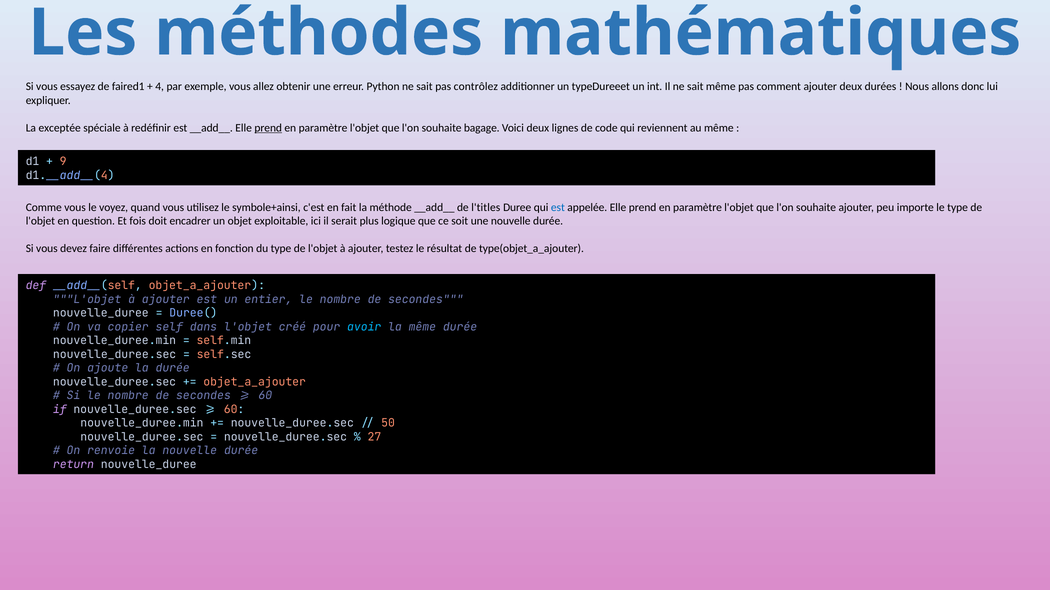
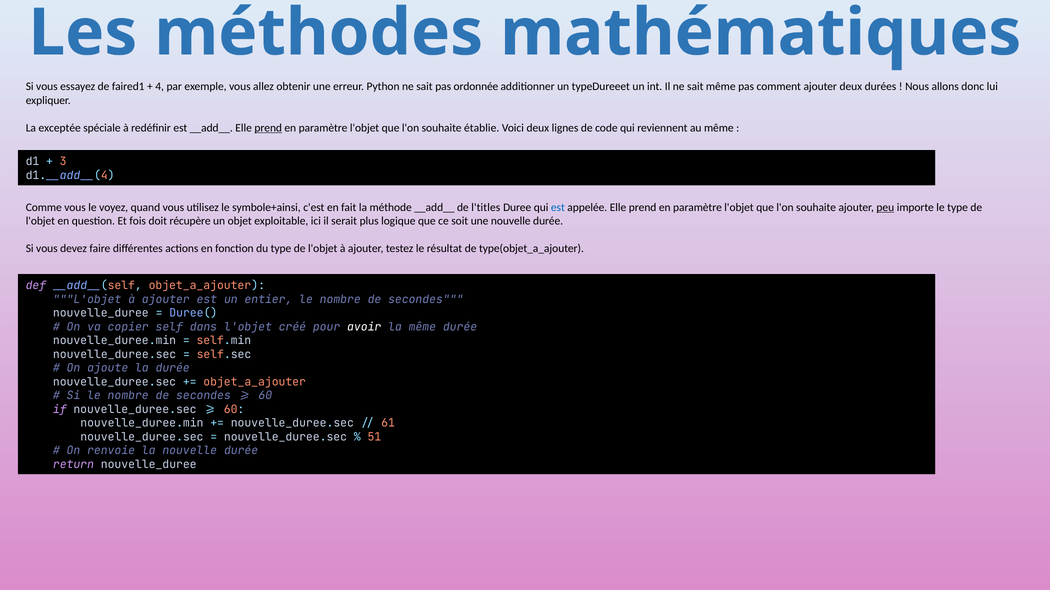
contrôlez: contrôlez -> ordonnée (476, 87)
bagage: bagage -> établie (482, 128)
9: 9 -> 3 (63, 162)
peu underline: none -> present (885, 207)
encadrer: encadrer -> récupère (190, 221)
avoir colour: light blue -> white (364, 327)
50: 50 -> 61 (388, 424)
27: 27 -> 51 (374, 437)
